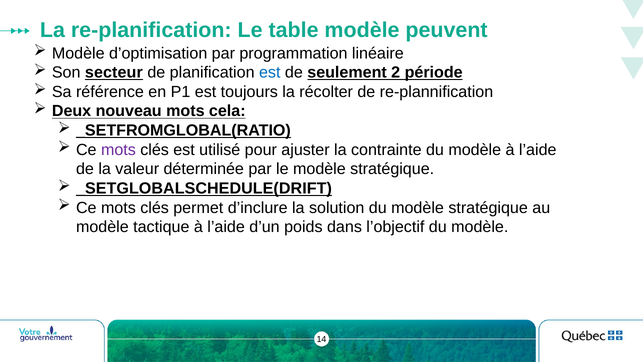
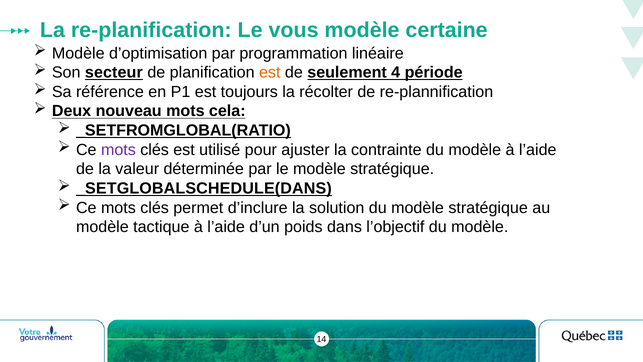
table: table -> vous (294, 30)
peuvent: peuvent -> certaine (447, 30)
est colour: blue -> orange (270, 72)
2: 2 -> 4 (396, 72)
_SETGLOBALSCHEDULE(DRIFT: _SETGLOBALSCHEDULE(DRIFT -> _SETGLOBALSCHEDULE(DANS (204, 188)
